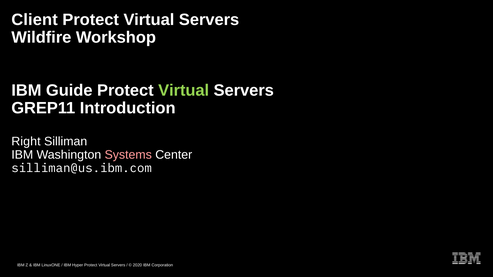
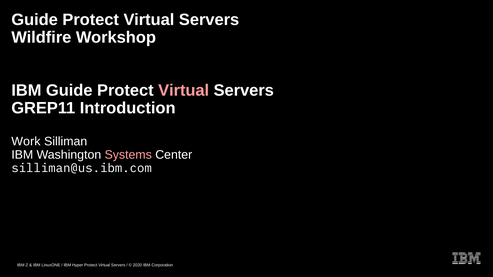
Client: Client -> Guide (35, 20)
Virtual colour: light green -> pink (184, 91)
Right: Right -> Work (26, 142)
